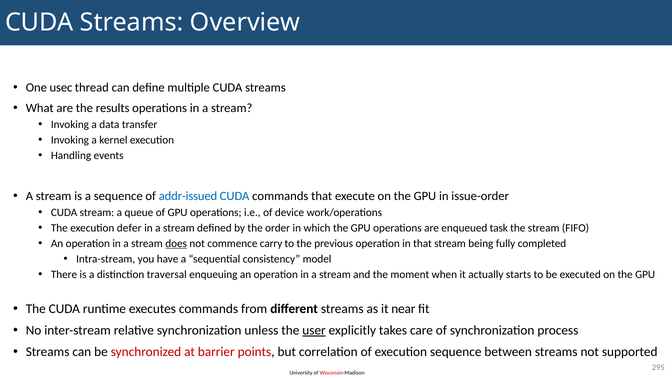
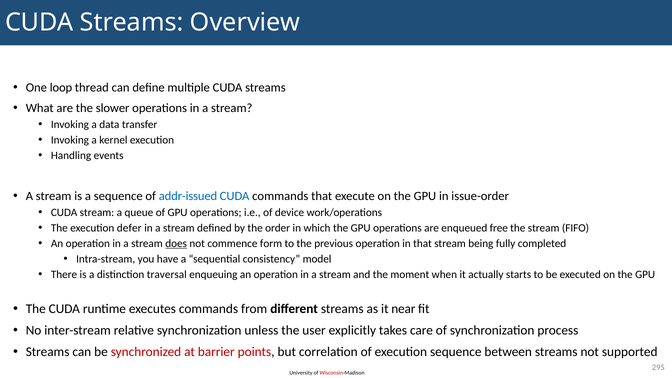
usec: usec -> loop (61, 87)
results: results -> slower (113, 108)
task: task -> free (499, 228)
carry: carry -> form (271, 243)
user underline: present -> none (314, 330)
